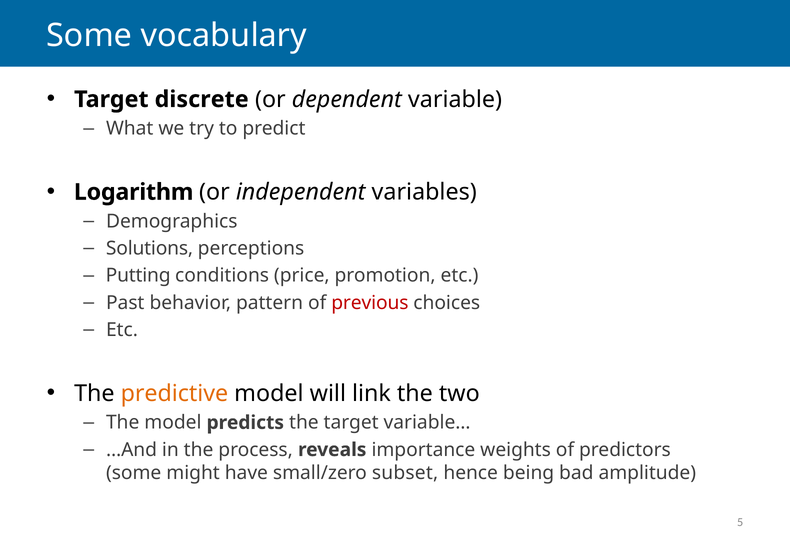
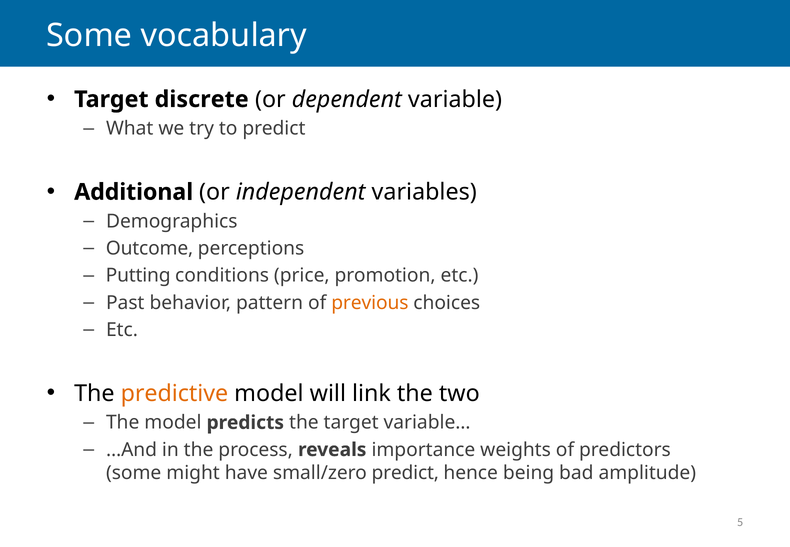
Logarithm: Logarithm -> Additional (134, 192)
Solutions: Solutions -> Outcome (150, 248)
previous colour: red -> orange (370, 303)
small/zero subset: subset -> predict (405, 473)
